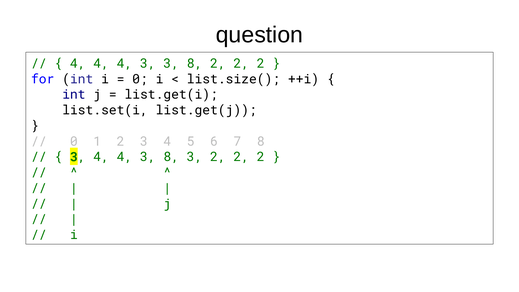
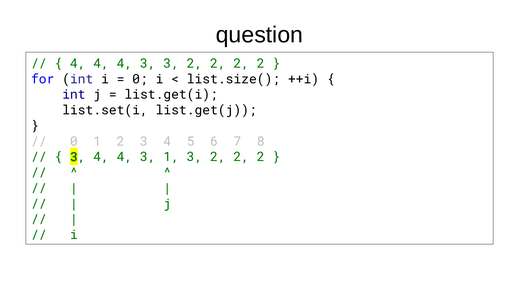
3 3 8: 8 -> 2 (195, 64)
4 3 8: 8 -> 1 (171, 157)
